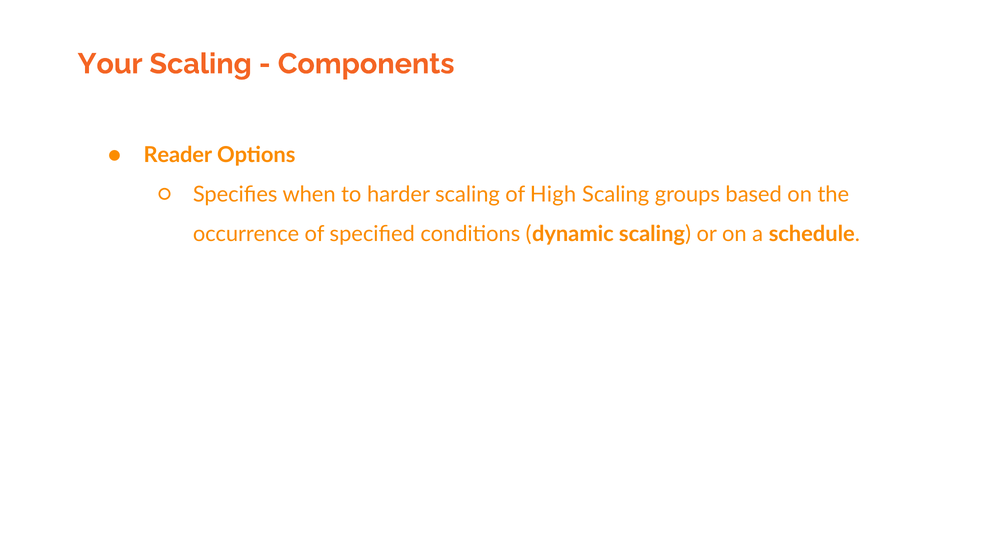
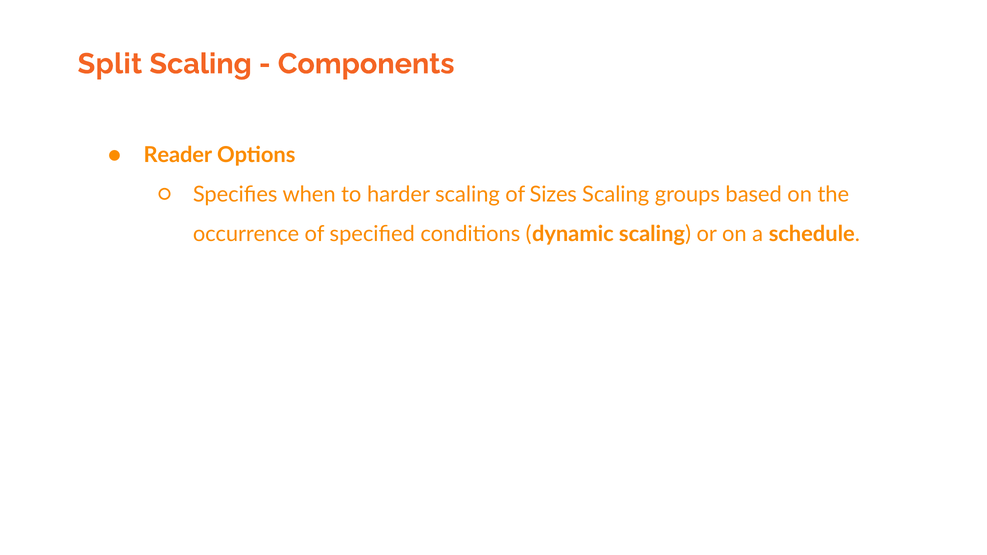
Your: Your -> Split (110, 64)
High: High -> Sizes (553, 195)
